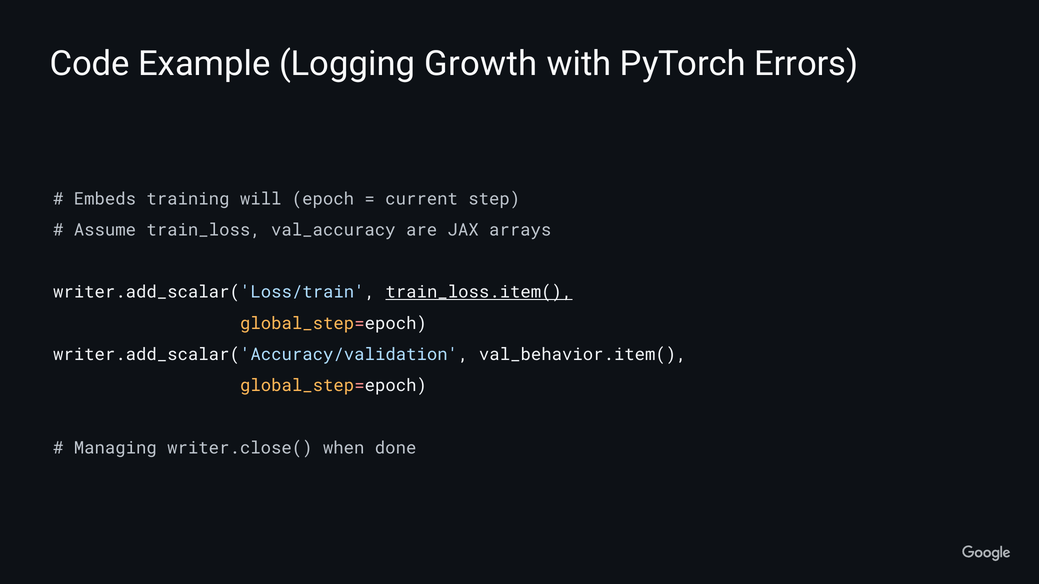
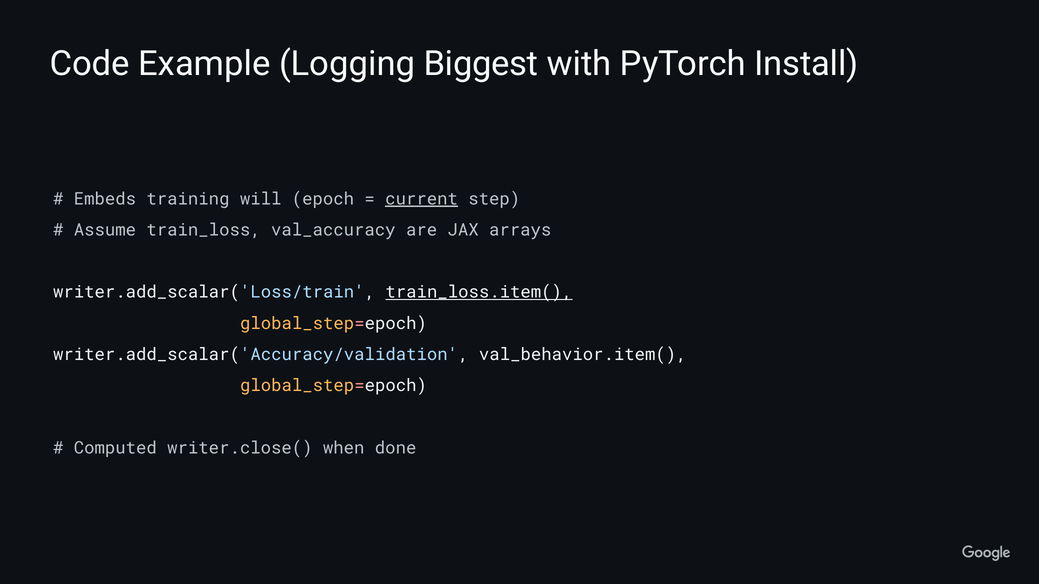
Growth: Growth -> Biggest (481, 64)
Errors: Errors -> Install (806, 64)
current underline: none -> present (422, 199)
Managing: Managing -> Computed (115, 448)
